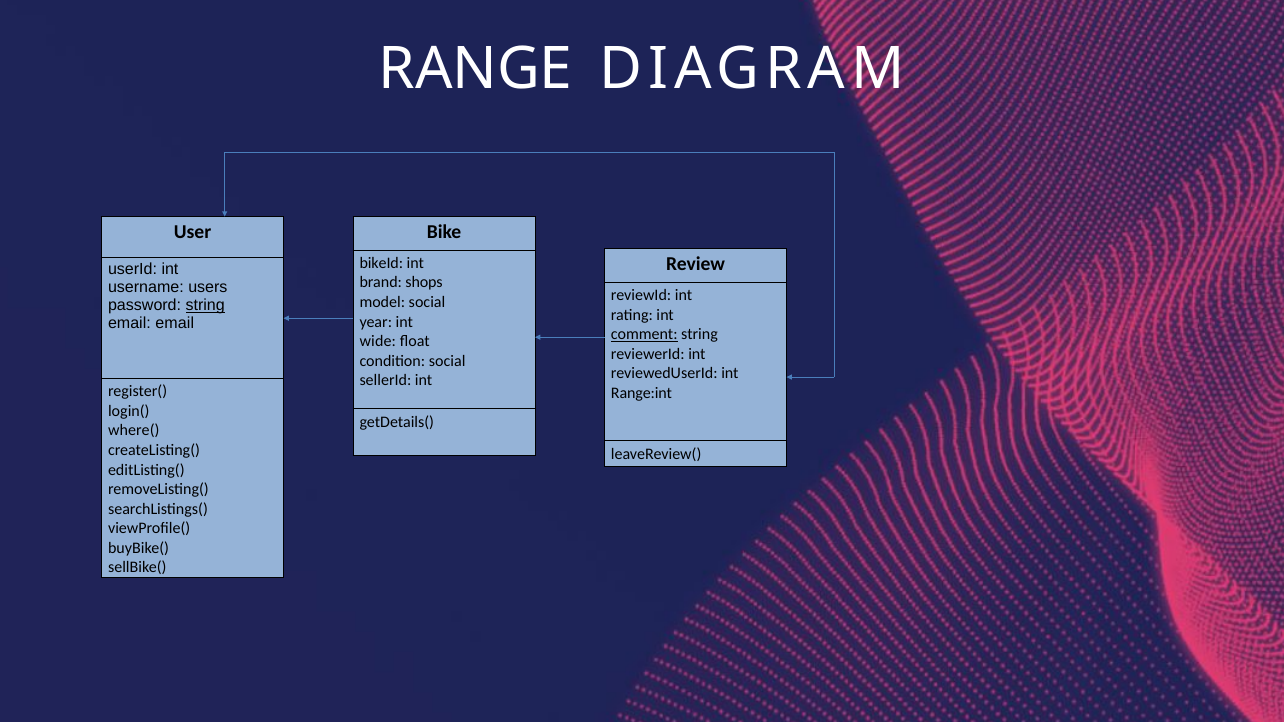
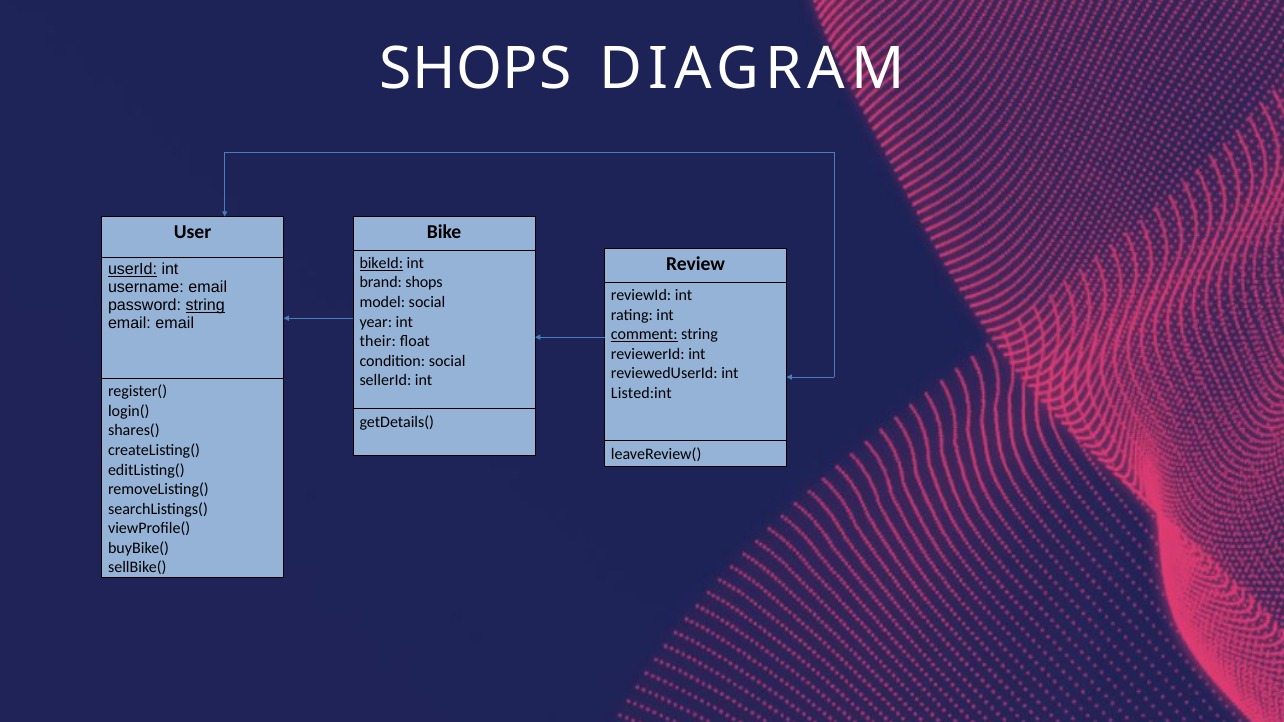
RANGE: RANGE -> SHOPS (475, 69)
bikeId underline: none -> present (381, 263)
userId underline: none -> present (133, 270)
username users: users -> email (208, 288)
wide: wide -> their (378, 342)
Range:int: Range:int -> Listed:int (641, 393)
where(: where( -> shares( (134, 431)
